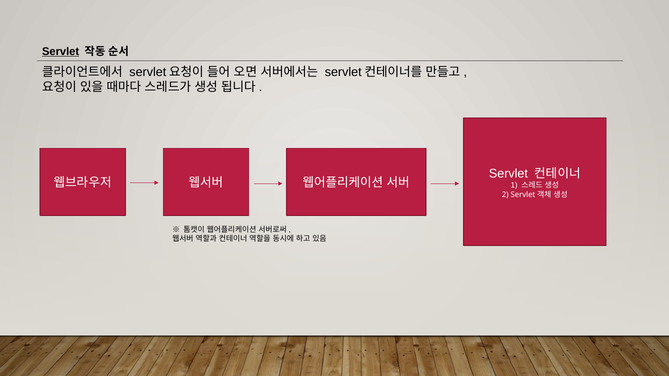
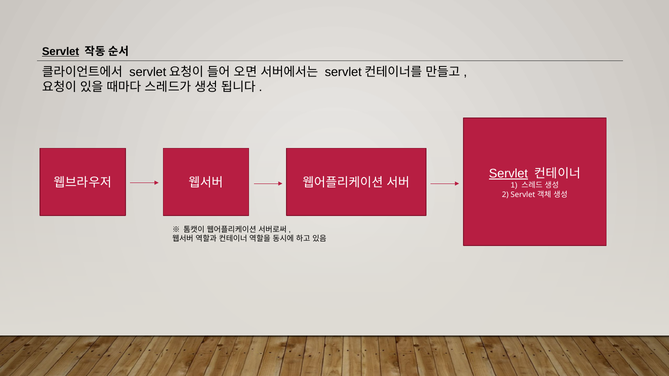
Servlet underline: none -> present (508, 174)
